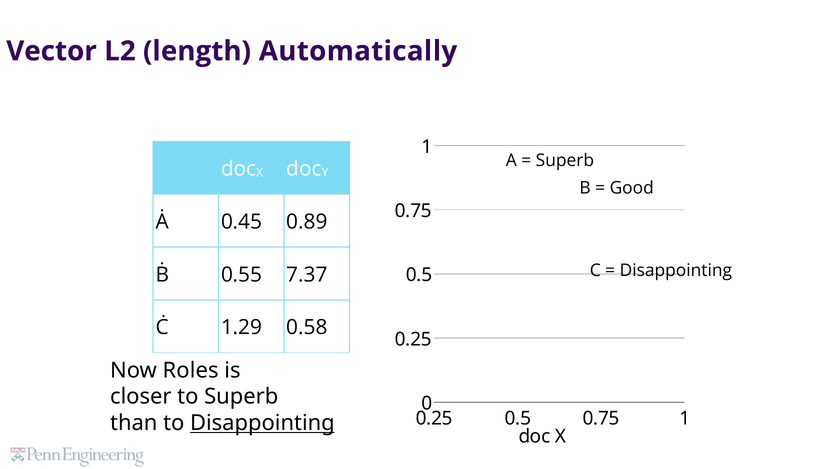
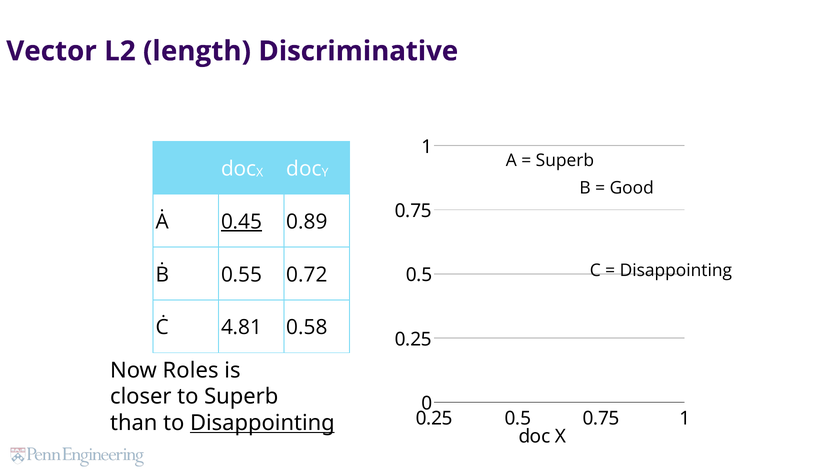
Automatically: Automatically -> Discriminative (358, 51)
0.45 underline: none -> present (242, 222)
7.37: 7.37 -> 0.72 (307, 274)
1.29: 1.29 -> 4.81 (242, 327)
